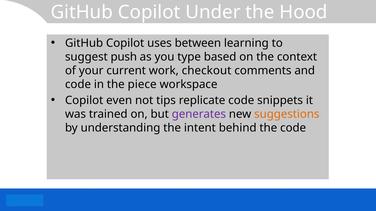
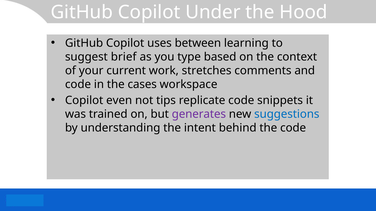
push: push -> brief (124, 57)
checkout: checkout -> stretches (207, 71)
piece: piece -> cases (142, 84)
suggestions colour: orange -> blue (287, 114)
